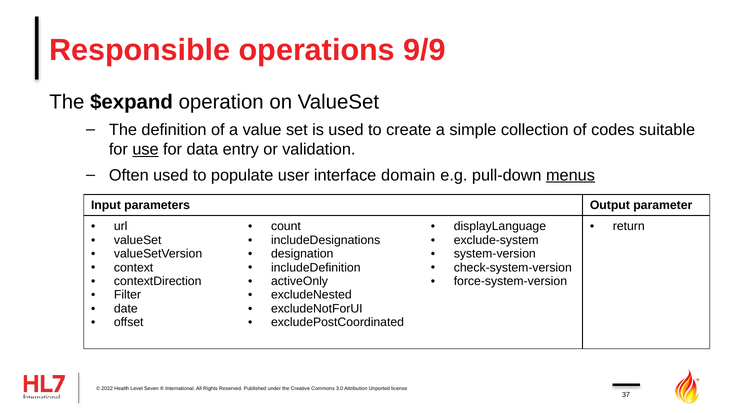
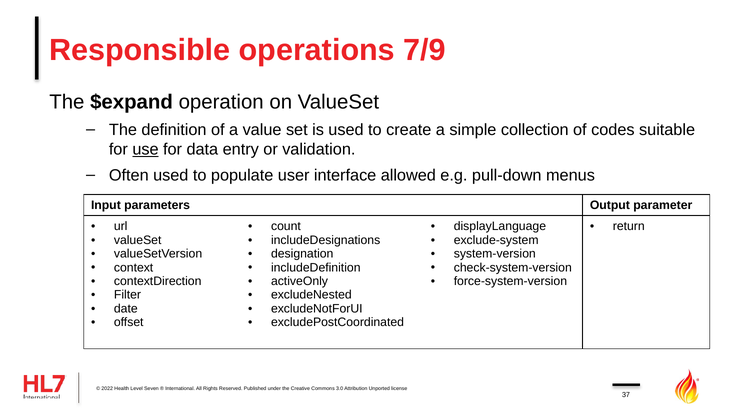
9/9: 9/9 -> 7/9 (425, 50)
domain: domain -> allowed (408, 175)
menus underline: present -> none (570, 175)
